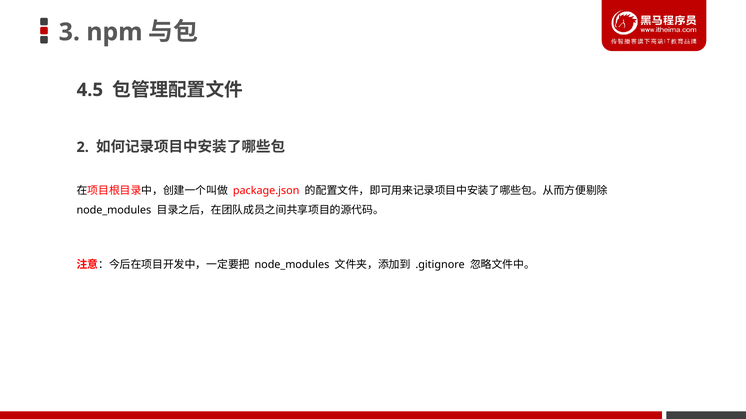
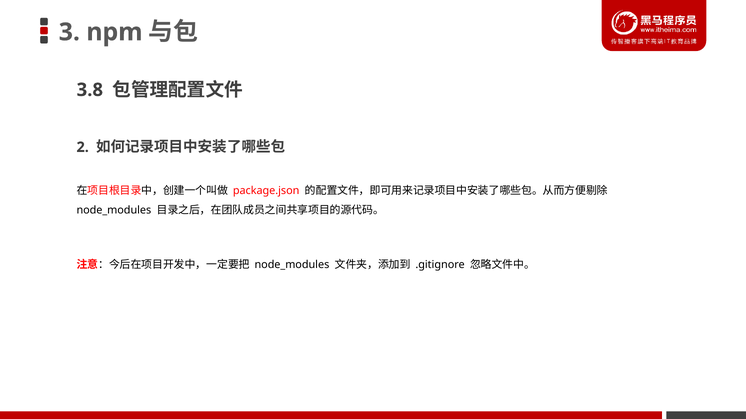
4.5: 4.5 -> 3.8 (90, 90)
